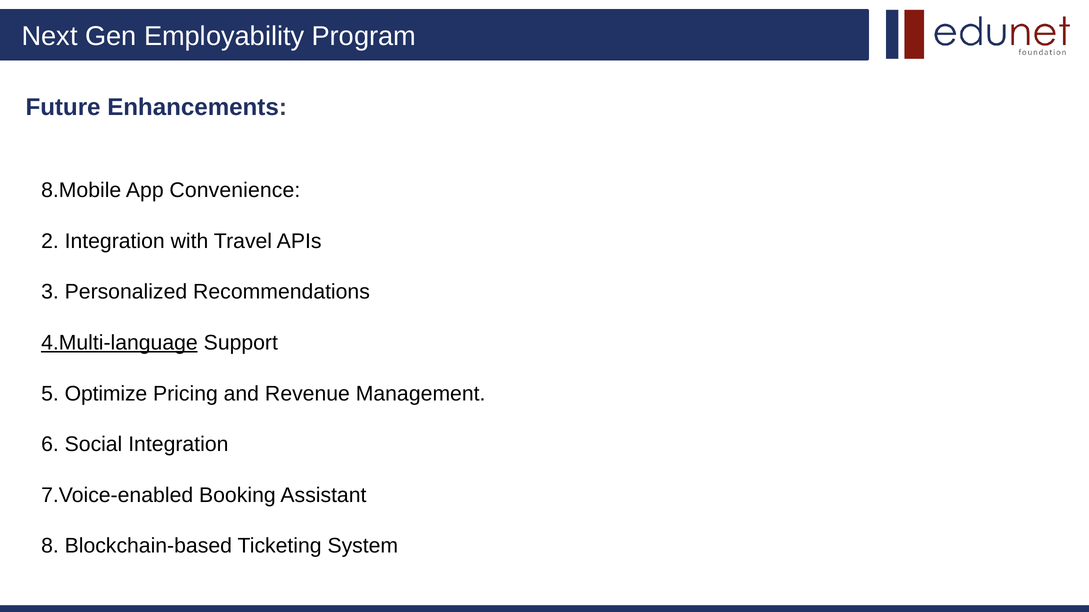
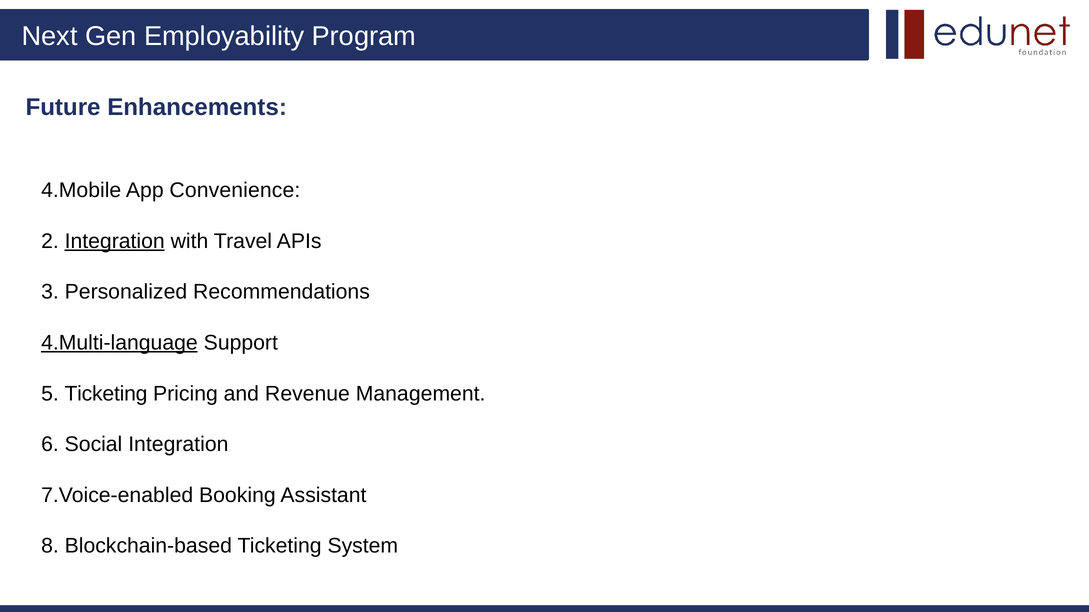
8.Mobile: 8.Mobile -> 4.Mobile (81, 191)
Integration underline: none -> present (115, 241)
5 Optimize: Optimize -> Ticketing (106, 394)
